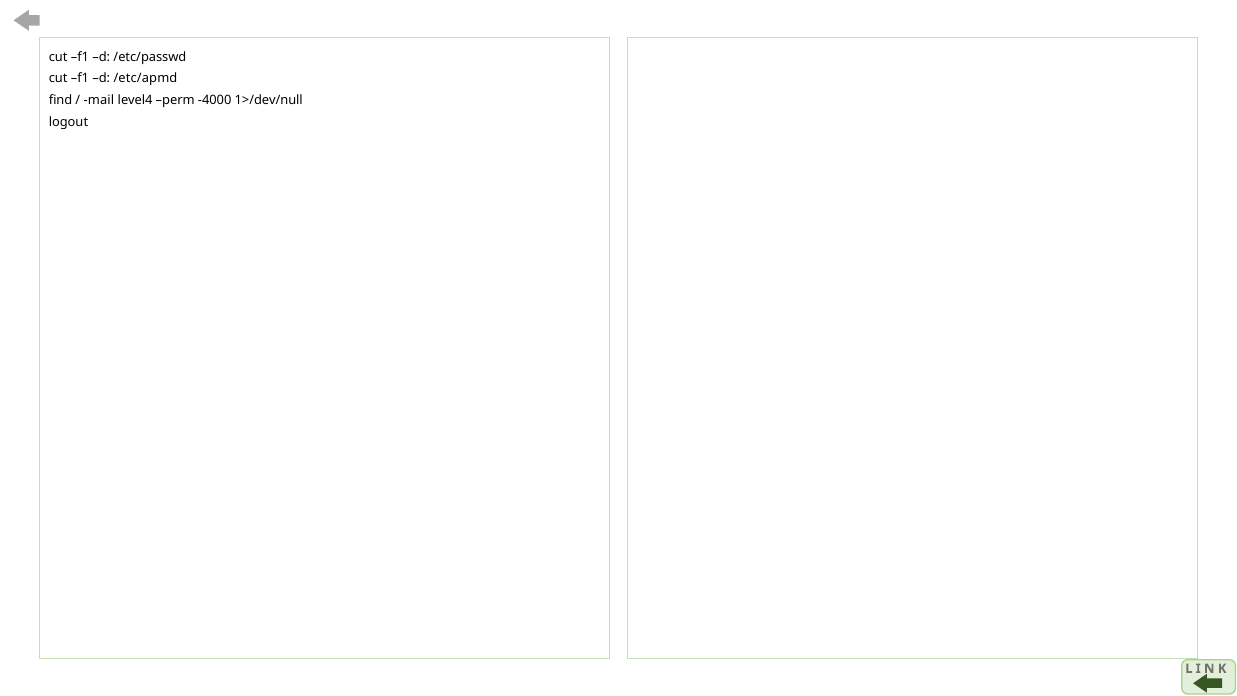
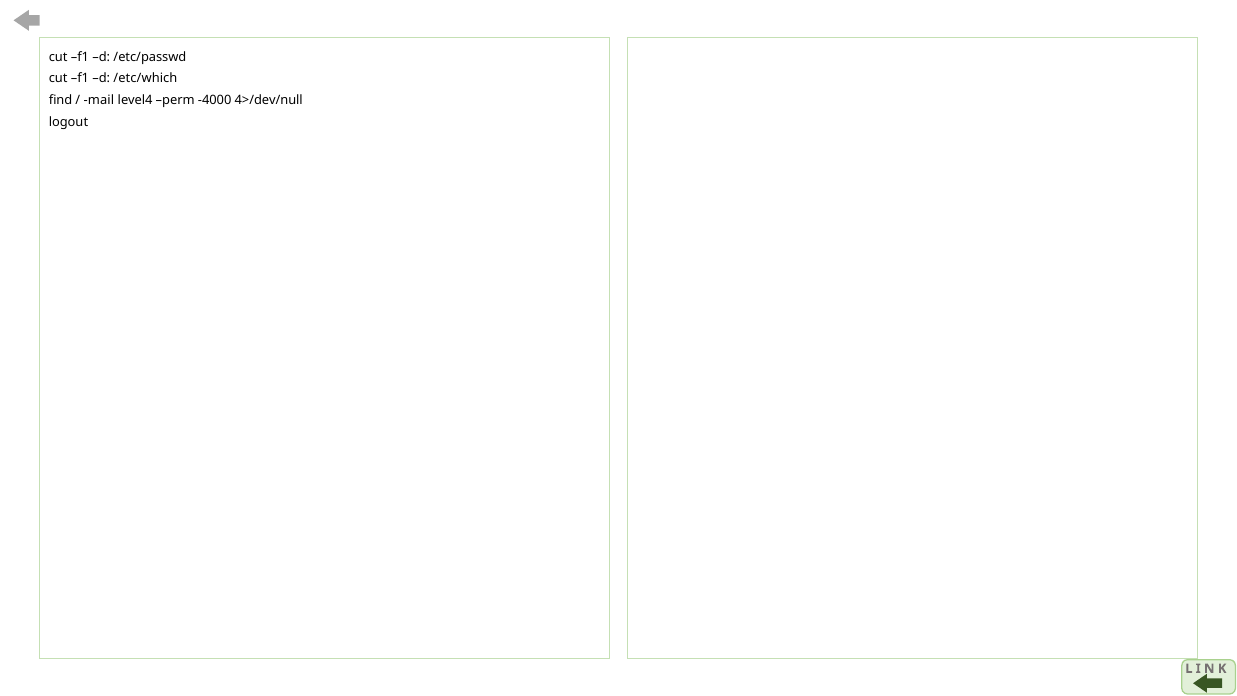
/etc/apmd: /etc/apmd -> /etc/which (145, 78)
1>/dev/null: 1>/dev/null -> 4>/dev/null (269, 100)
